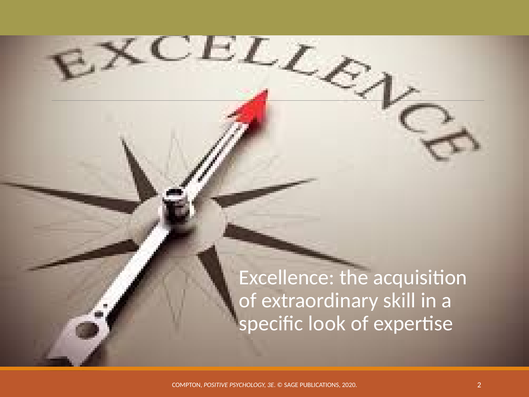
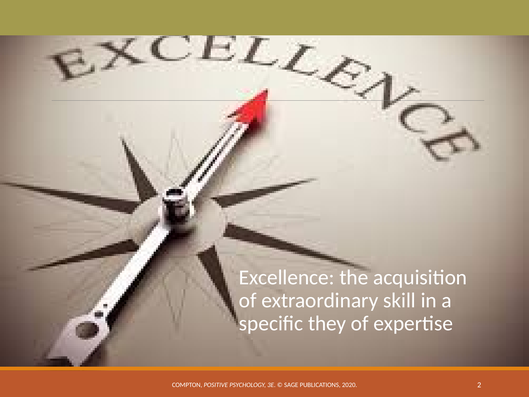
look: look -> they (327, 323)
